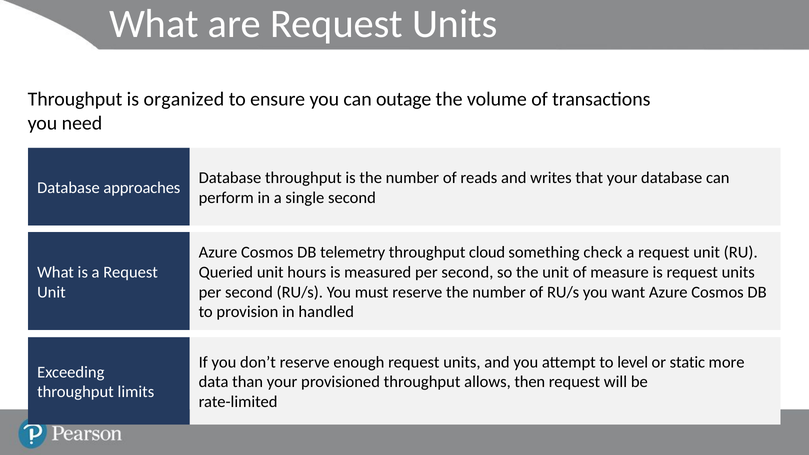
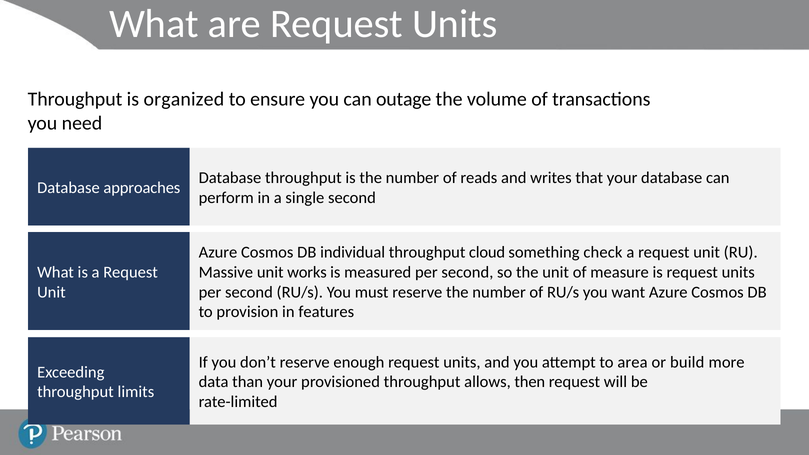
telemetry: telemetry -> individual (353, 252)
Queried: Queried -> Massive (226, 272)
hours: hours -> works (307, 272)
handled: handled -> features (326, 312)
level: level -> area (633, 362)
static: static -> build (687, 362)
